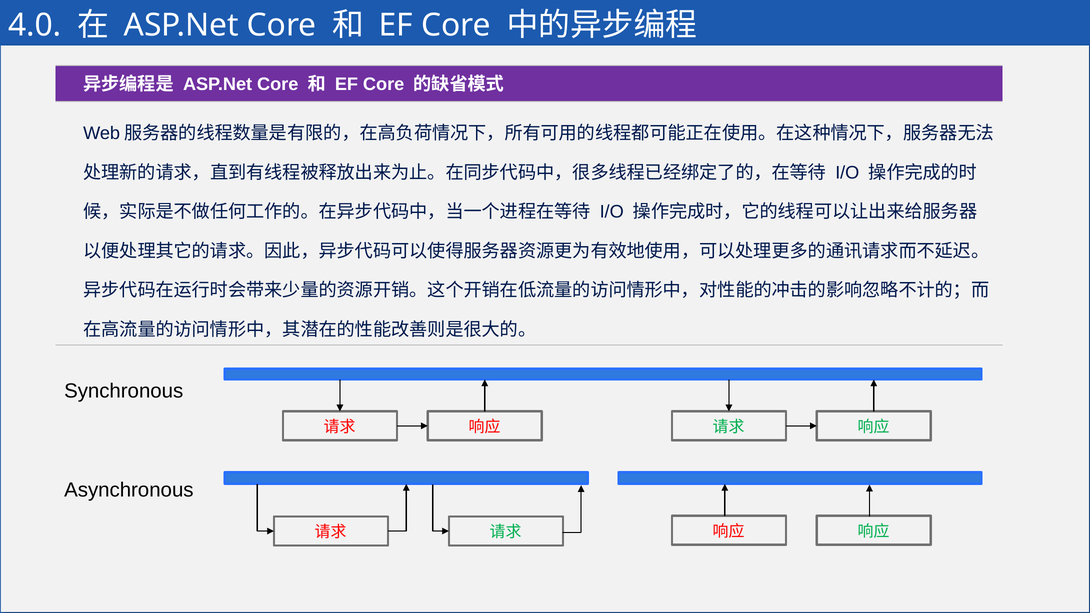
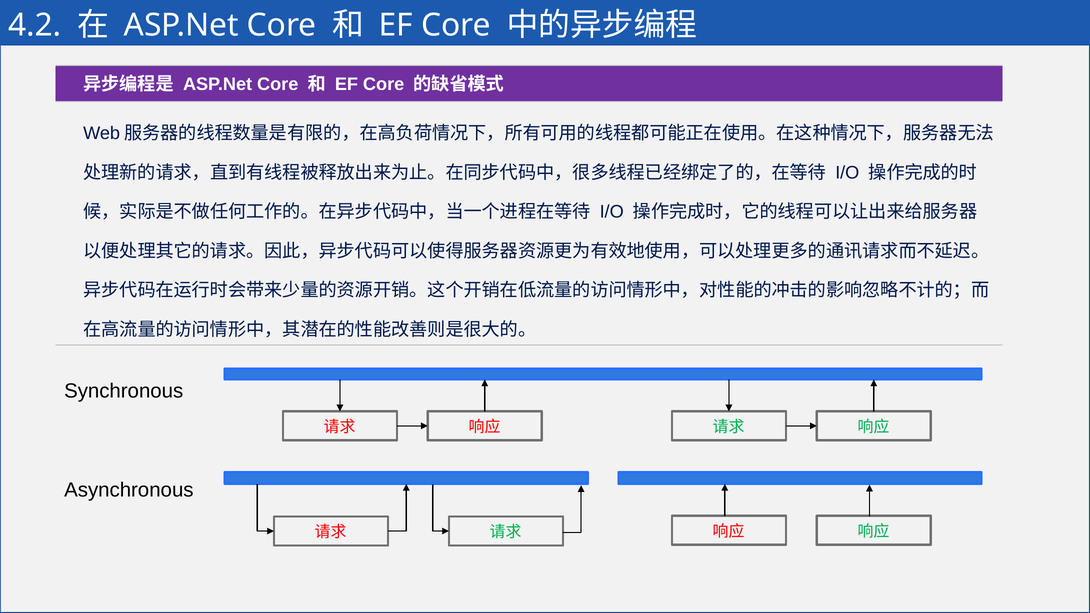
4.0: 4.0 -> 4.2 (35, 25)
